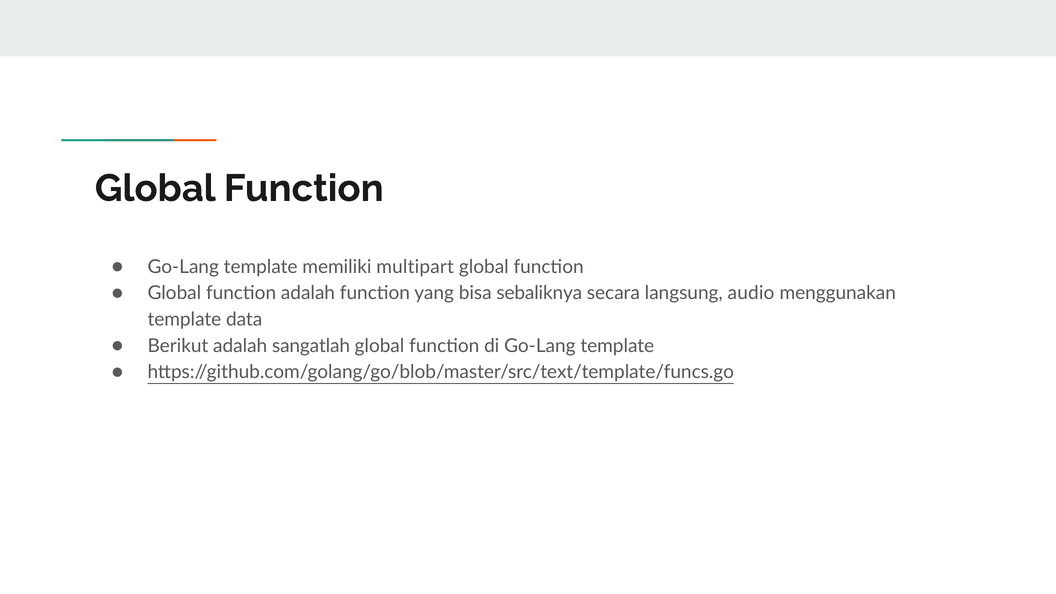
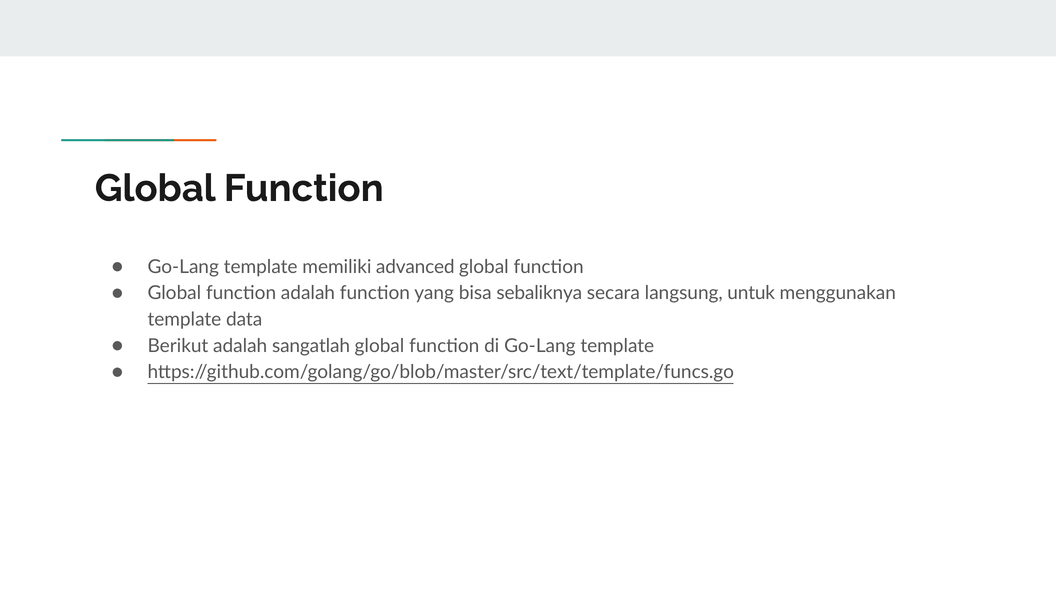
multipart: multipart -> advanced (415, 267)
audio: audio -> untuk (751, 293)
